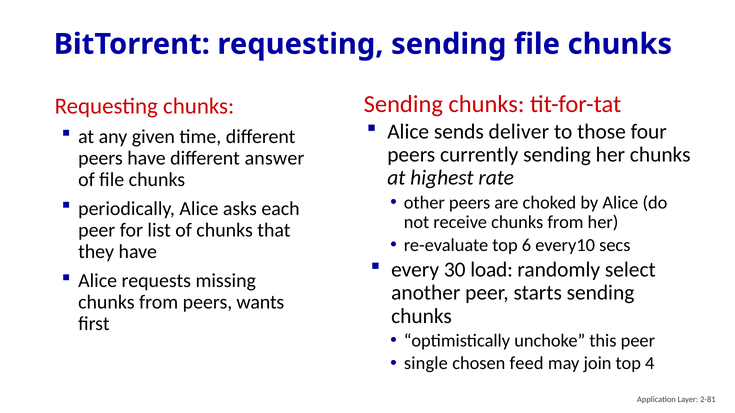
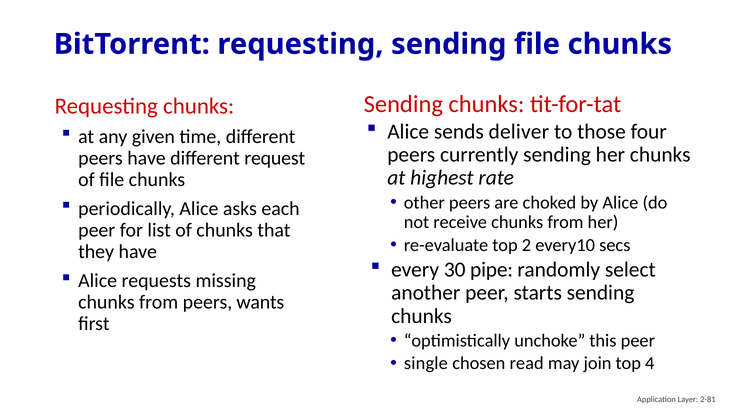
answer: answer -> request (275, 158)
6: 6 -> 2 (526, 245)
load: load -> pipe (492, 270)
feed: feed -> read (527, 364)
